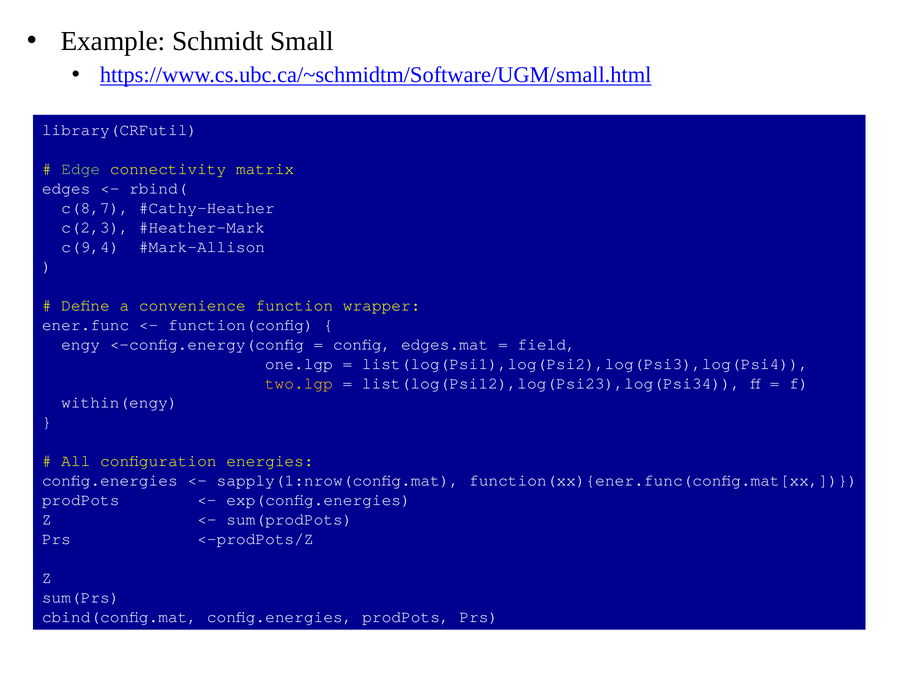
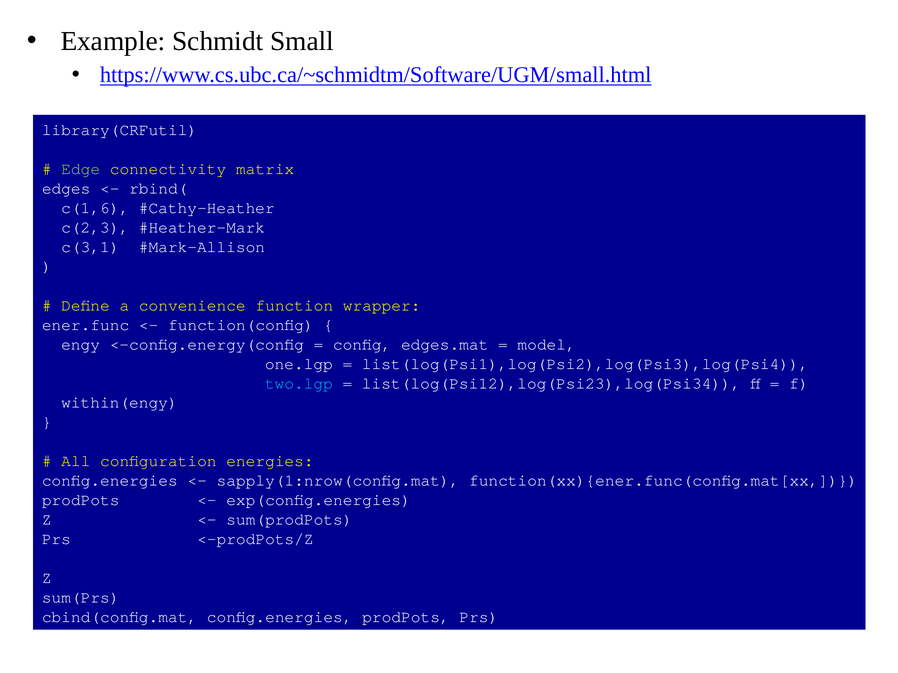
c(8,7: c(8,7 -> c(1,6 (95, 208)
c(9,4: c(9,4 -> c(3,1 (90, 247)
field: field -> model (547, 344)
two.lgp colour: yellow -> light blue (299, 383)
